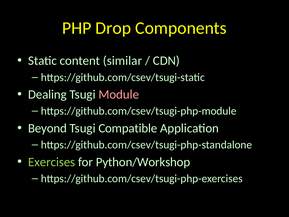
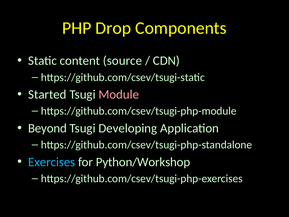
similar: similar -> source (122, 61)
Dealing: Dealing -> Started (47, 94)
Compatible: Compatible -> Developing (128, 128)
Exercises colour: light green -> light blue (52, 162)
